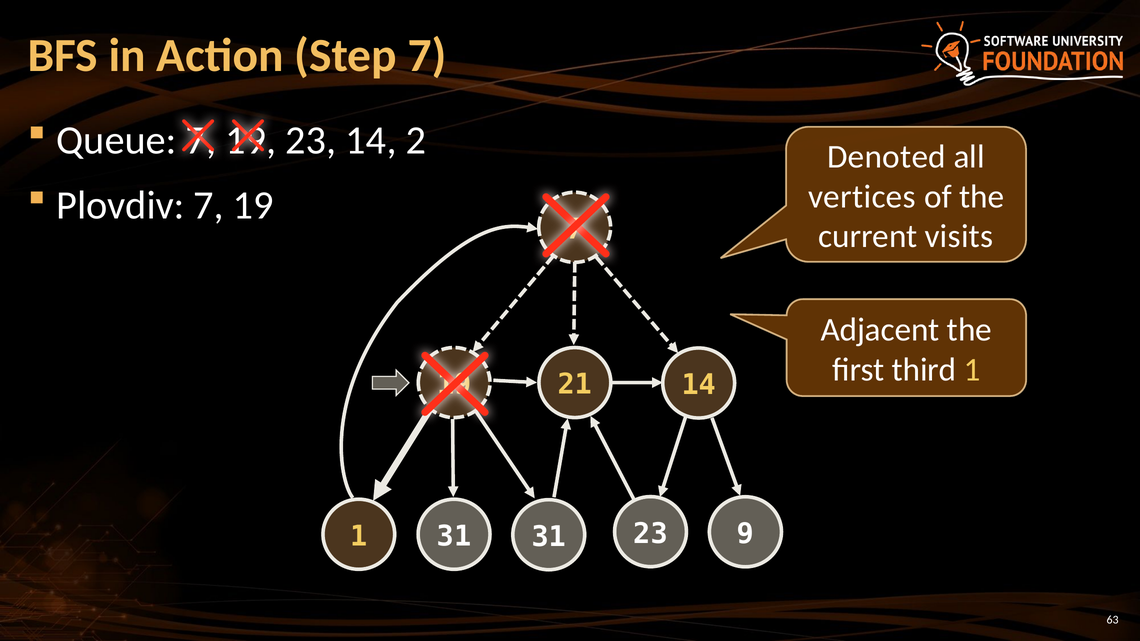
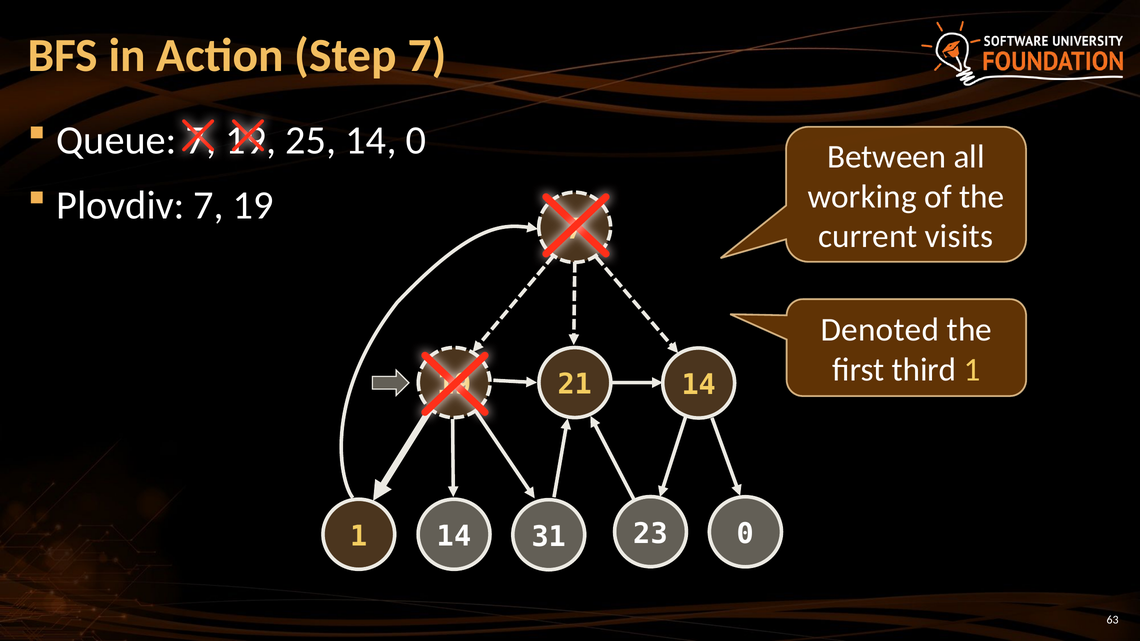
23: 23 -> 25 (311, 140)
14 2: 2 -> 0 (416, 140)
Denoted: Denoted -> Between (887, 157)
vertices: vertices -> working (862, 197)
Adjacent: Adjacent -> Denoted (880, 330)
23 9: 9 -> 0 (745, 534)
1 31: 31 -> 14 (454, 537)
